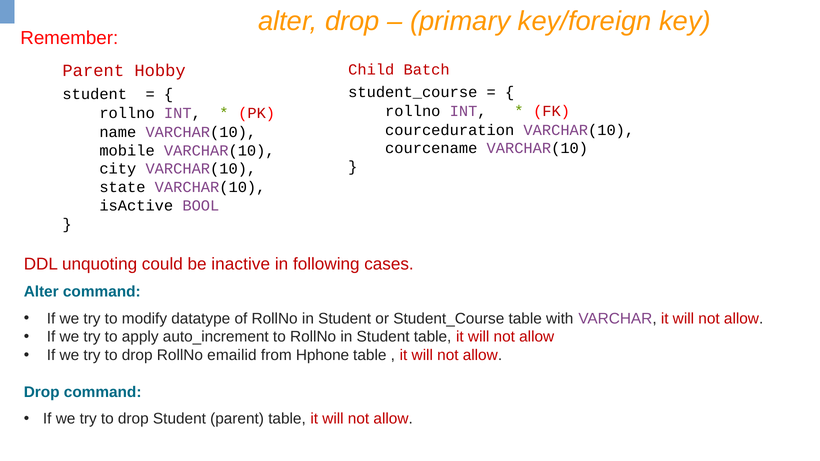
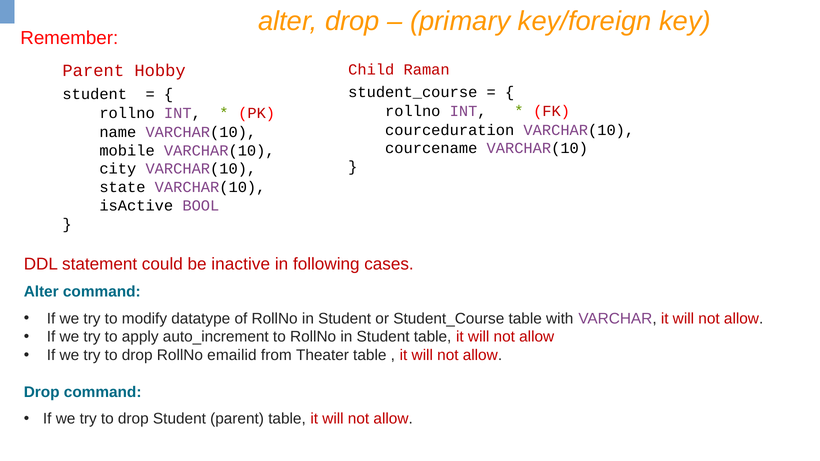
Batch: Batch -> Raman (427, 70)
unquoting: unquoting -> statement (100, 264)
Hphone: Hphone -> Theater (322, 356)
